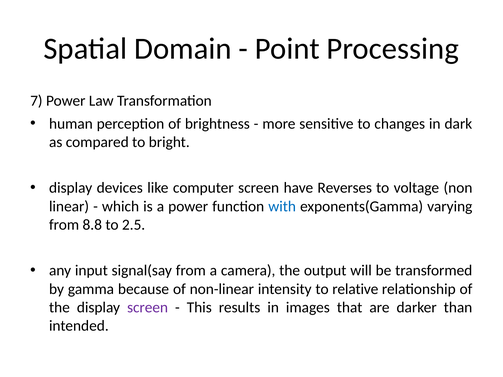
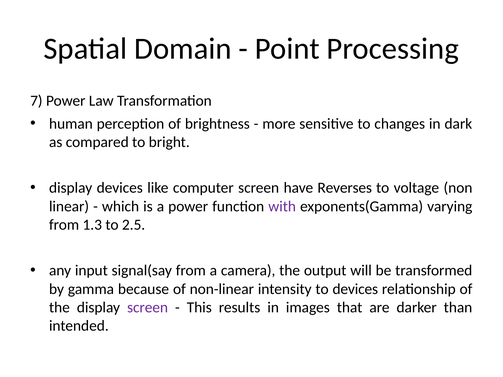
with colour: blue -> purple (282, 206)
8.8: 8.8 -> 1.3 (92, 225)
to relative: relative -> devices (355, 289)
